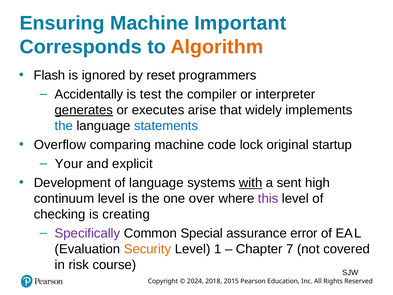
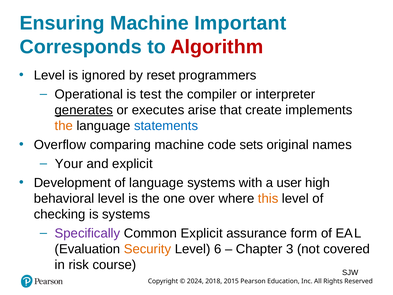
Algorithm colour: orange -> red (217, 47)
Flash: Flash -> Level (49, 75)
Accidentally: Accidentally -> Operational (89, 94)
widely: widely -> create (264, 110)
the colour: blue -> orange (64, 126)
lock: lock -> sets (251, 145)
startup: startup -> names (332, 145)
with underline: present -> none (251, 183)
sent: sent -> user (289, 183)
continuum: continuum -> behavioral (64, 198)
this colour: purple -> orange (268, 198)
is creating: creating -> systems (126, 214)
Common Special: Special -> Explicit (202, 233)
error: error -> form (304, 233)
1: 1 -> 6 (218, 249)
7: 7 -> 3 (290, 249)
